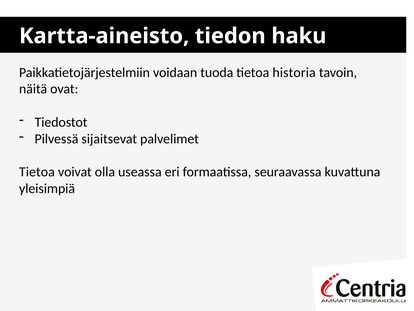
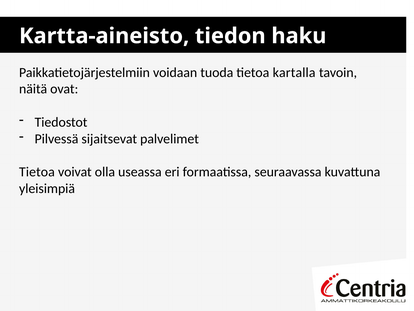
historia: historia -> kartalla (294, 72)
